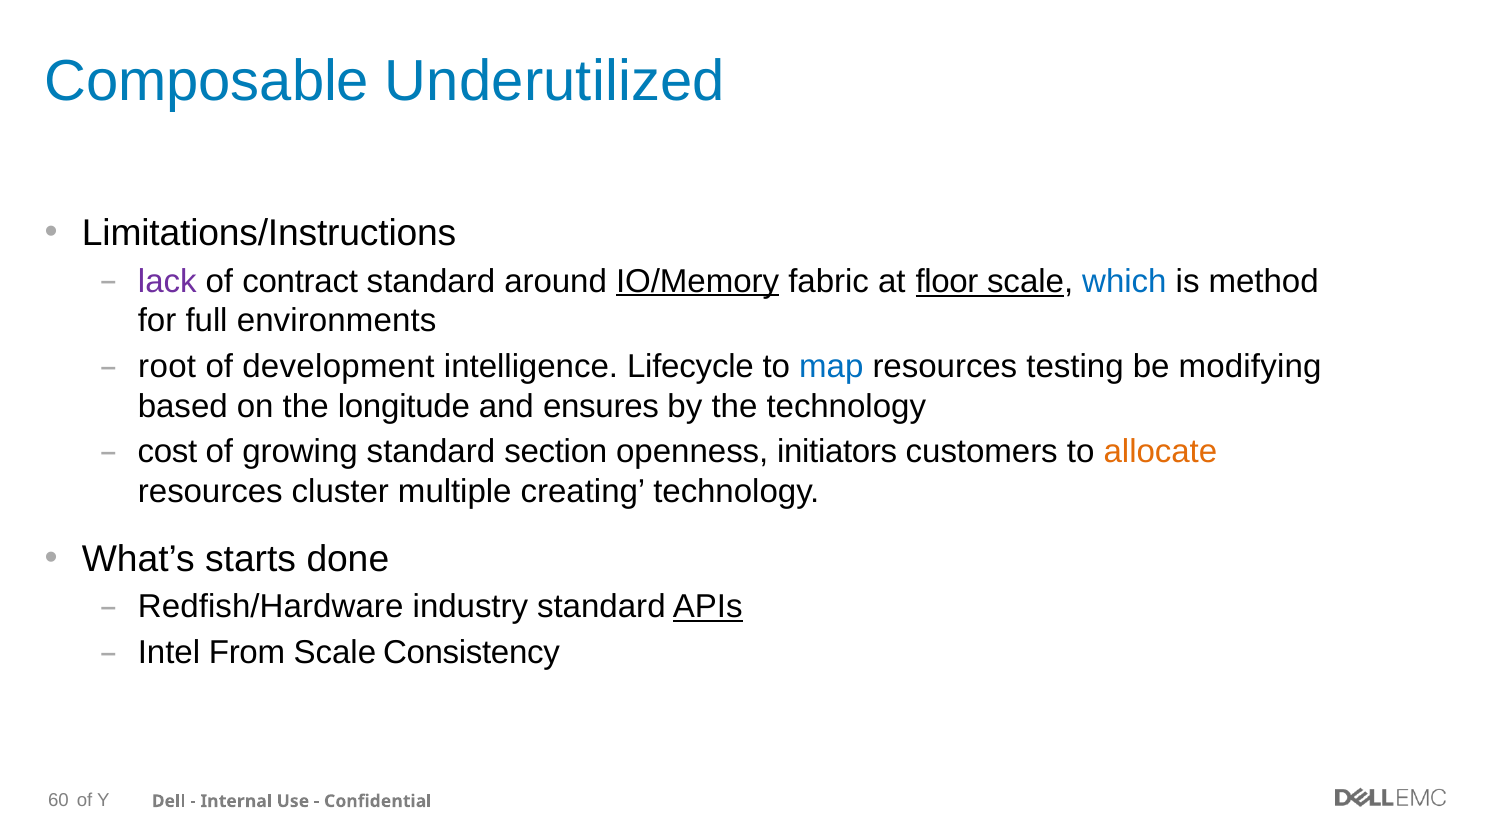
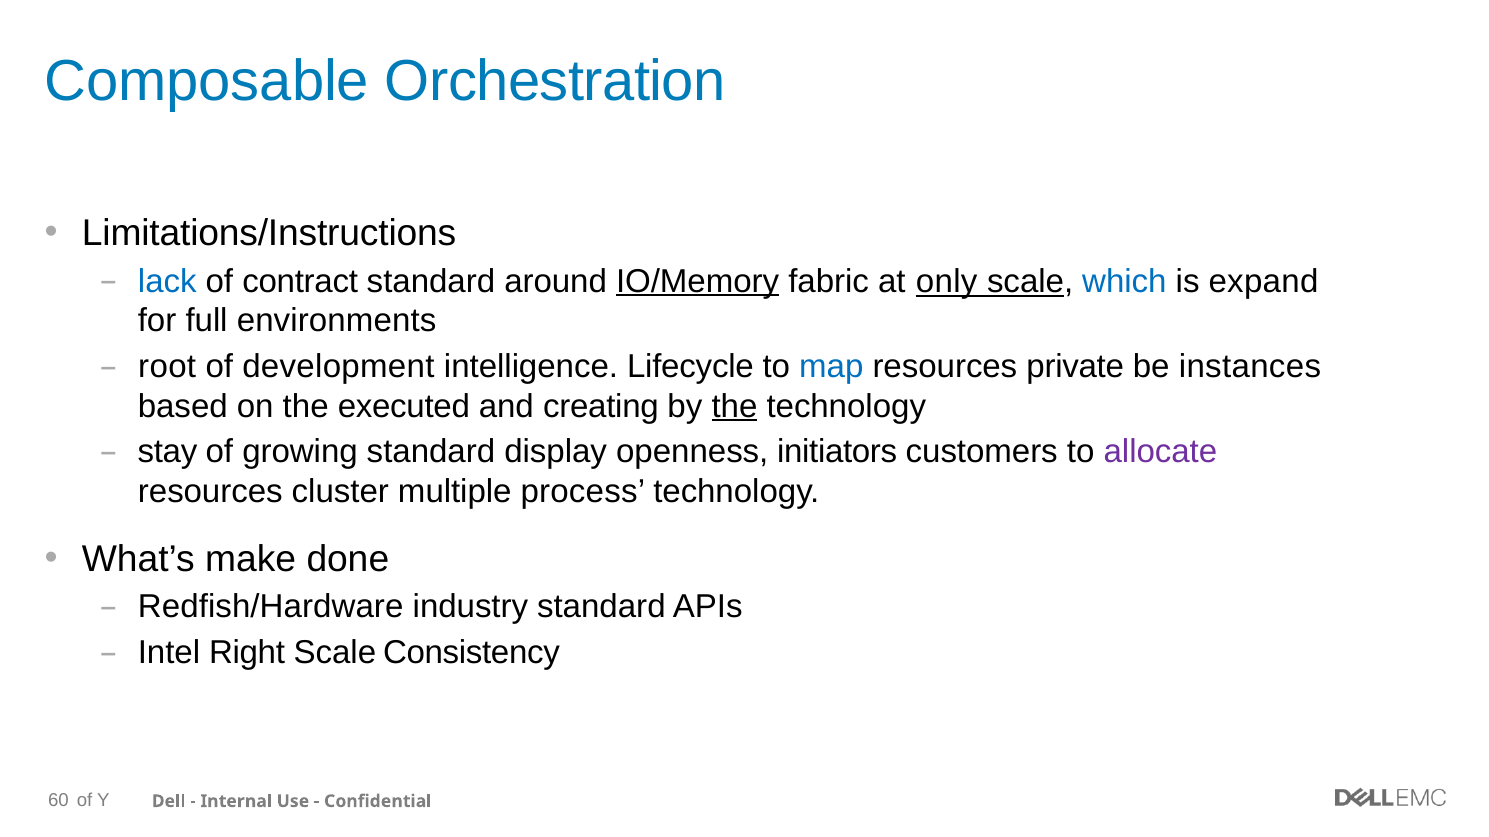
Underutilized: Underutilized -> Orchestration (555, 81)
lack colour: purple -> blue (167, 281)
floor: floor -> only (947, 281)
method: method -> expand (1263, 281)
testing: testing -> private (1075, 367)
modifying: modifying -> instances (1250, 367)
longitude: longitude -> executed (404, 407)
ensures: ensures -> creating (601, 407)
the underline: none -> present (734, 407)
cost: cost -> stay (168, 452)
section: section -> display (556, 452)
allocate colour: orange -> purple (1160, 452)
creating: creating -> process (583, 492)
starts: starts -> make (251, 559)
APIs underline: present -> none (708, 607)
From: From -> Right (247, 653)
